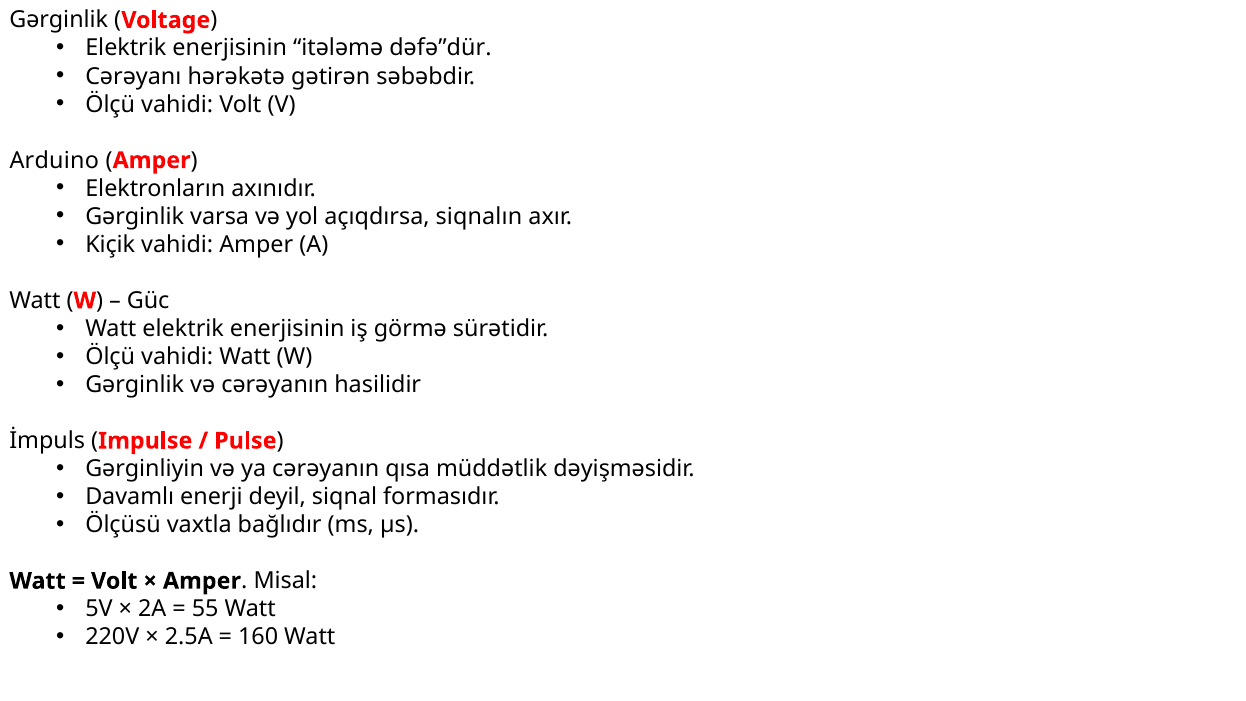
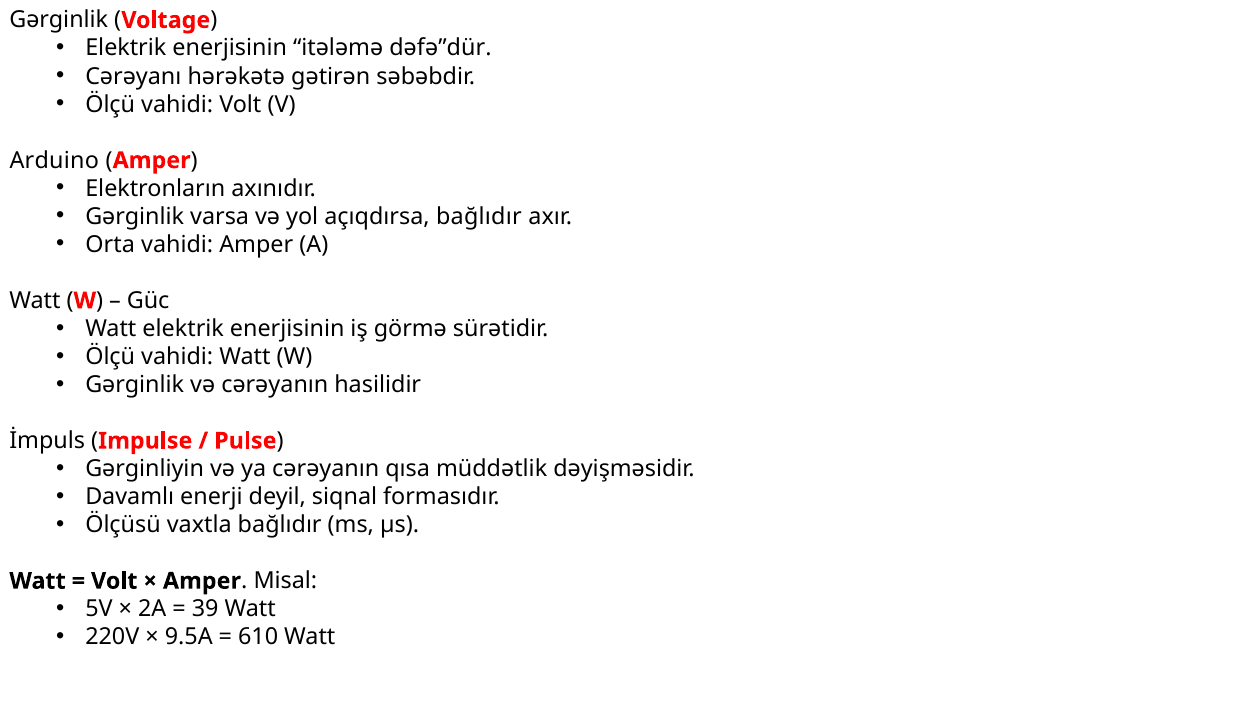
açıqdırsa siqnalın: siqnalın -> bağlıdır (479, 216)
Kiçik: Kiçik -> Orta (110, 244)
55: 55 -> 39 (205, 609)
2.5A: 2.5A -> 9.5A (189, 637)
160: 160 -> 610 (258, 637)
